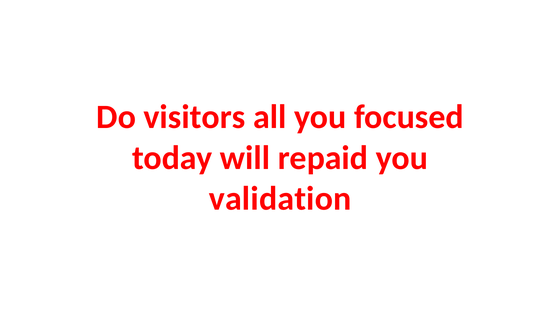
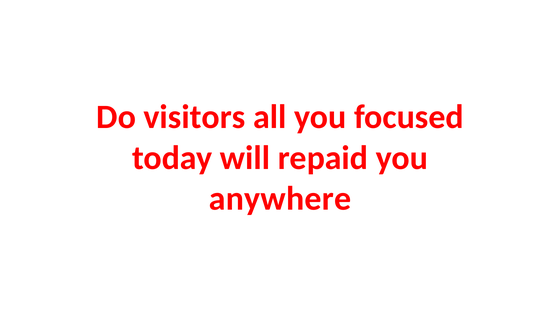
validation: validation -> anywhere (280, 198)
